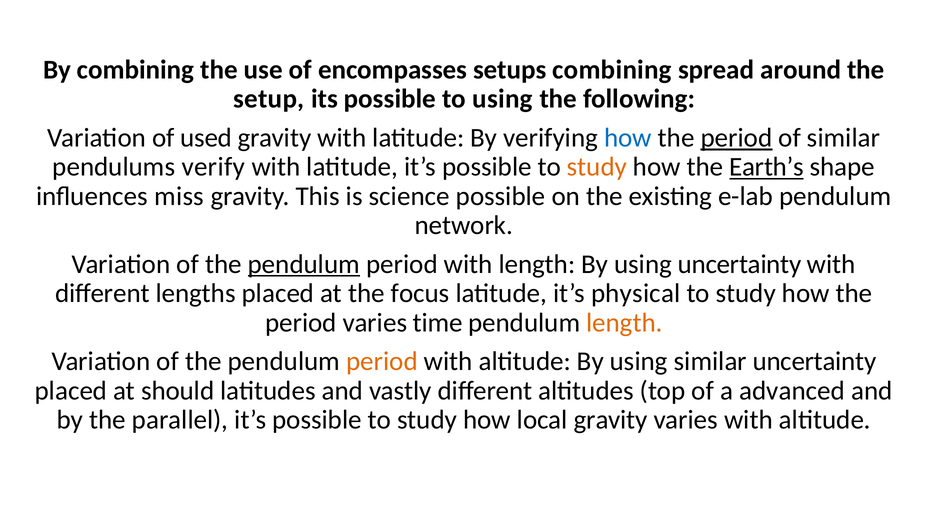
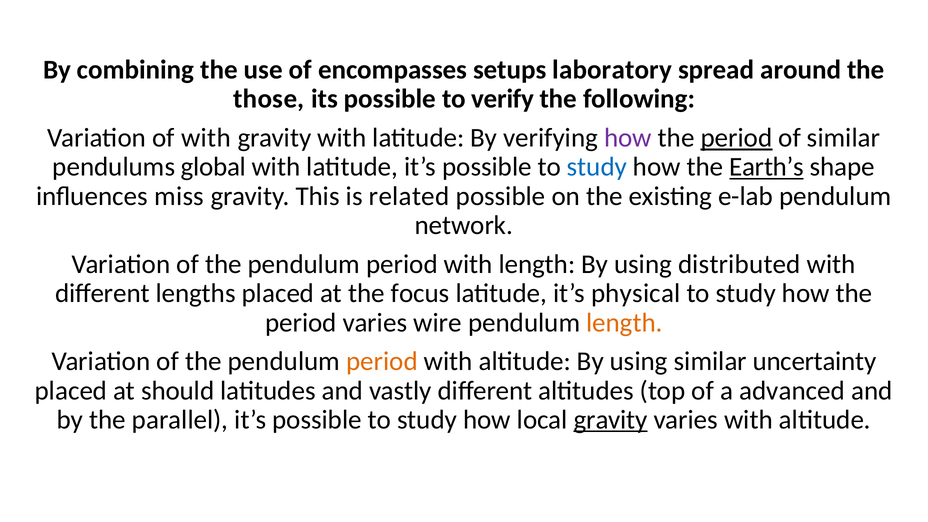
setups combining: combining -> laboratory (612, 70)
setup: setup -> those (269, 99)
to using: using -> verify (503, 99)
of used: used -> with (206, 138)
how colour: blue -> purple (628, 138)
verify: verify -> global (214, 167)
study colour: orange -> blue (597, 167)
science: science -> related (409, 196)
pendulum underline: present -> none (304, 264)
using uncertainty: uncertainty -> distributed (739, 264)
time: time -> wire (438, 323)
gravity underline: none -> present (611, 420)
